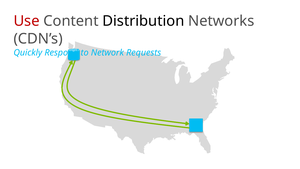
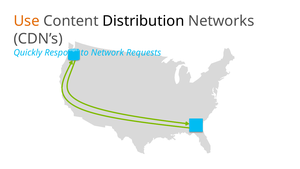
Use colour: red -> orange (27, 21)
